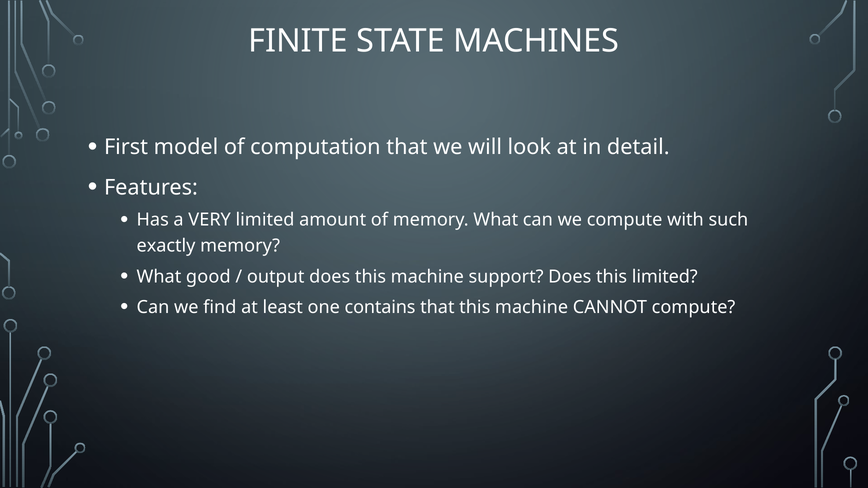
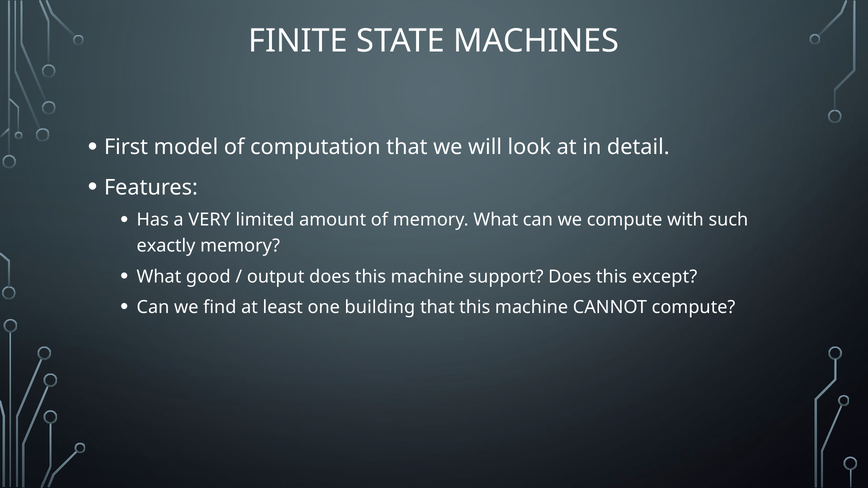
this limited: limited -> except (665, 277)
contains: contains -> building (380, 307)
